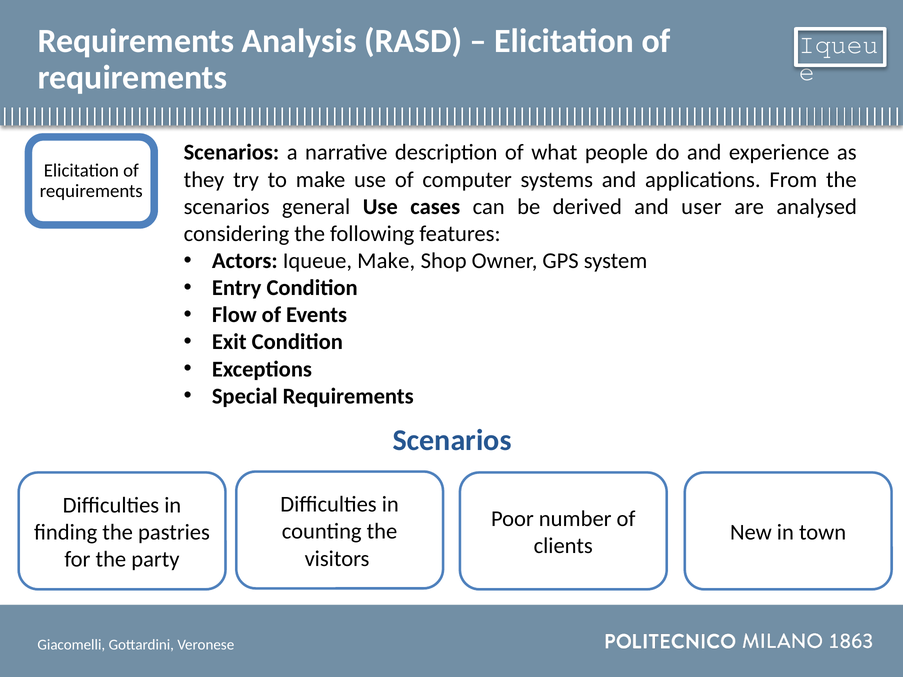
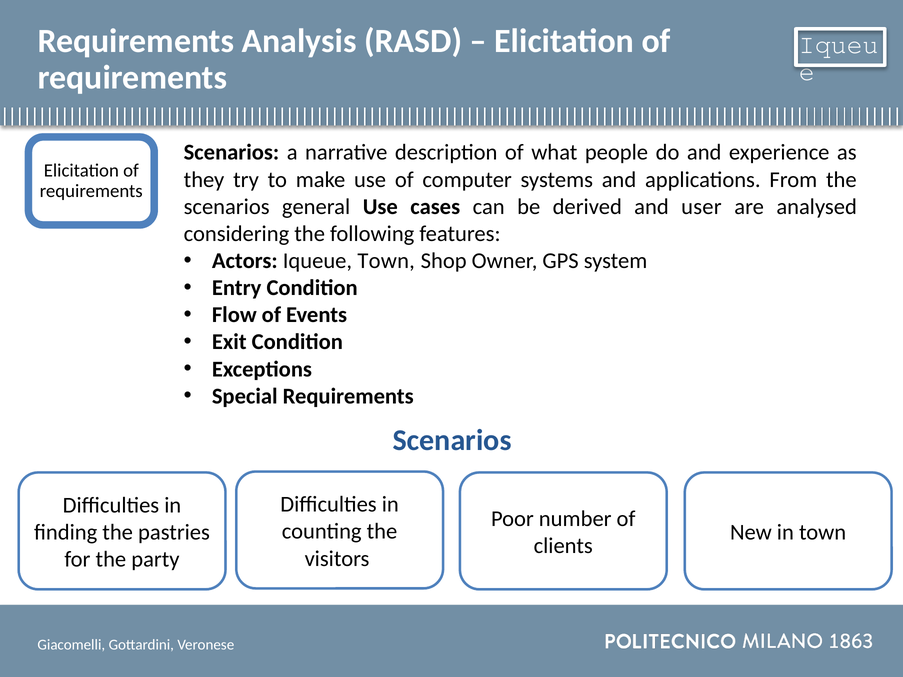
Iqueue Make: Make -> Town (386, 261)
